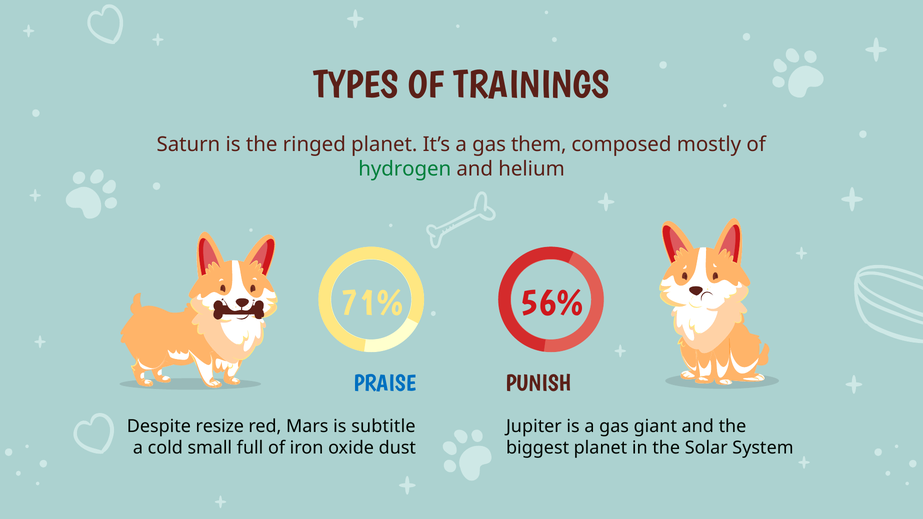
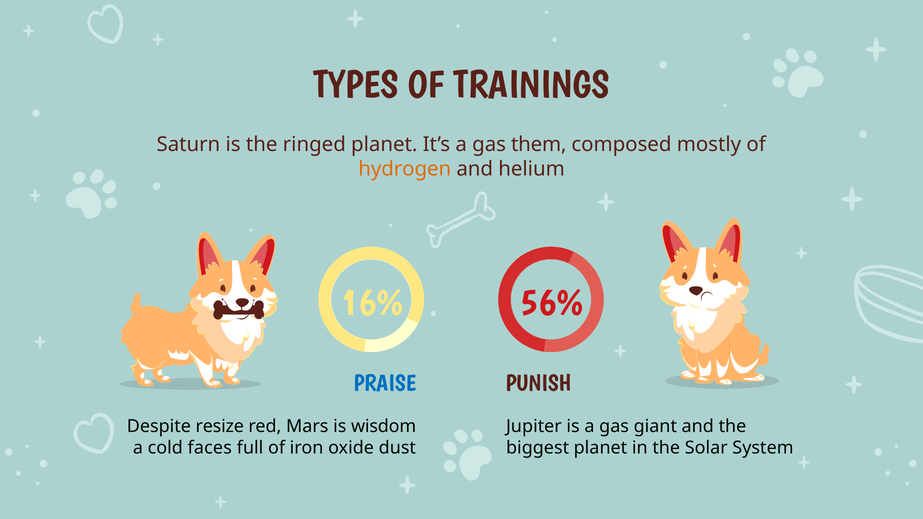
hydrogen colour: green -> orange (405, 169)
71%: 71% -> 16% (371, 302)
subtitle: subtitle -> wisdom (384, 426)
small: small -> faces (210, 448)
